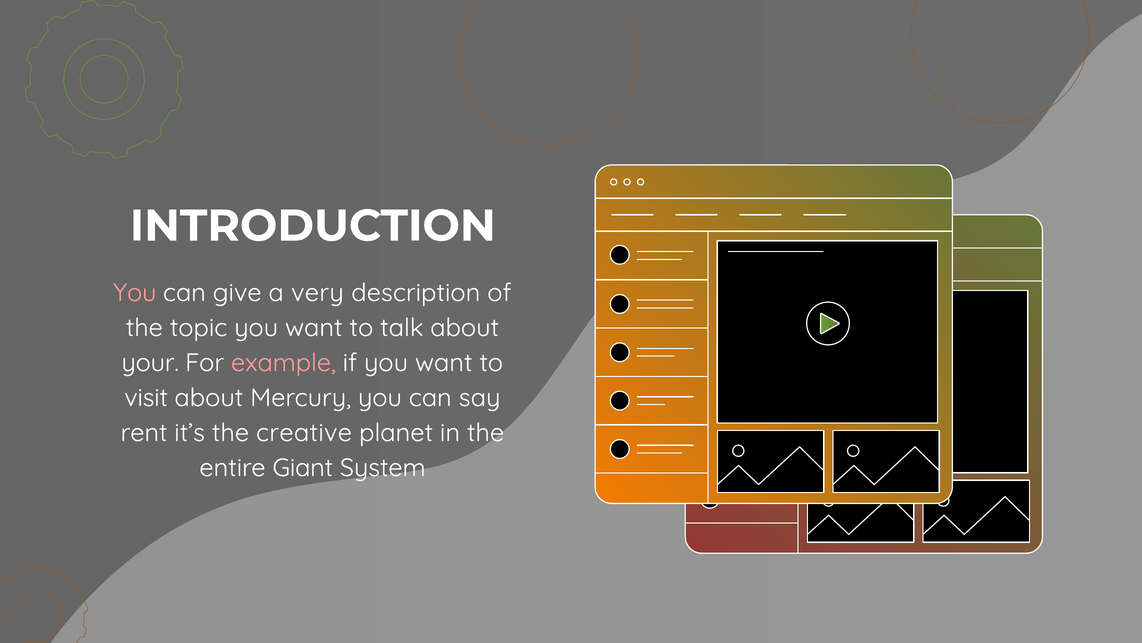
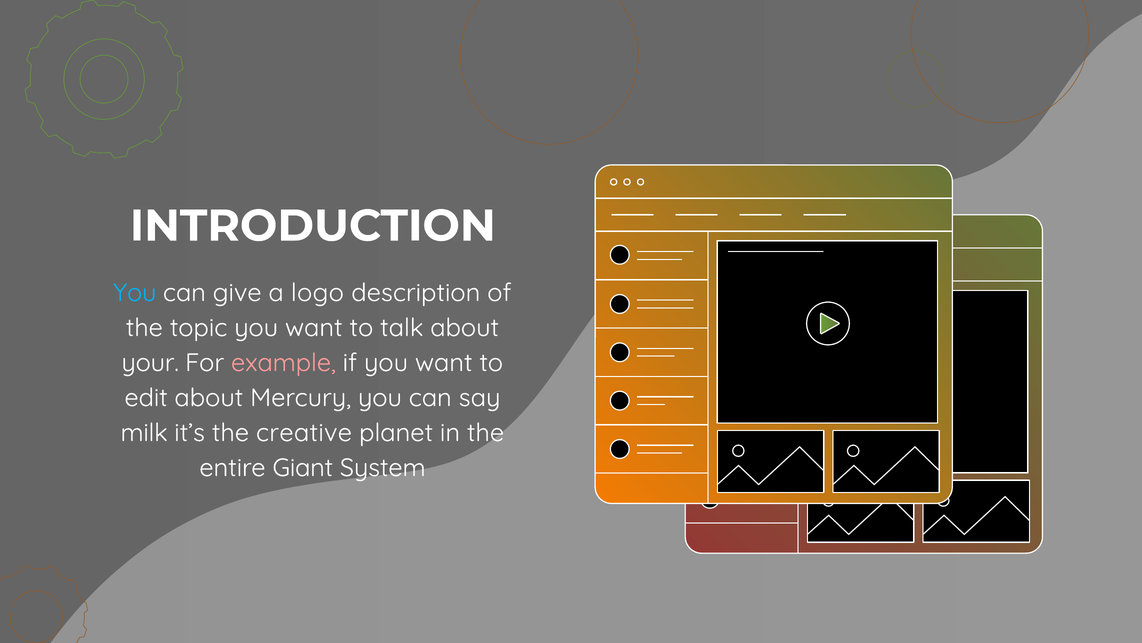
You colour: pink -> light blue (135, 292)
very: very -> logo (317, 292)
visit: visit -> edit (146, 397)
rent: rent -> milk (144, 432)
